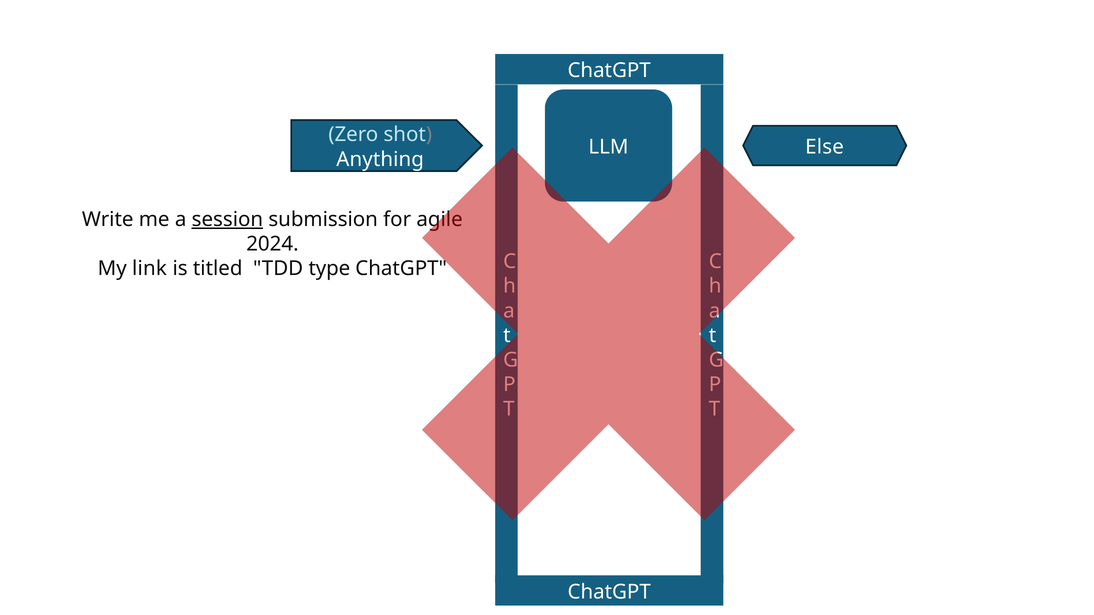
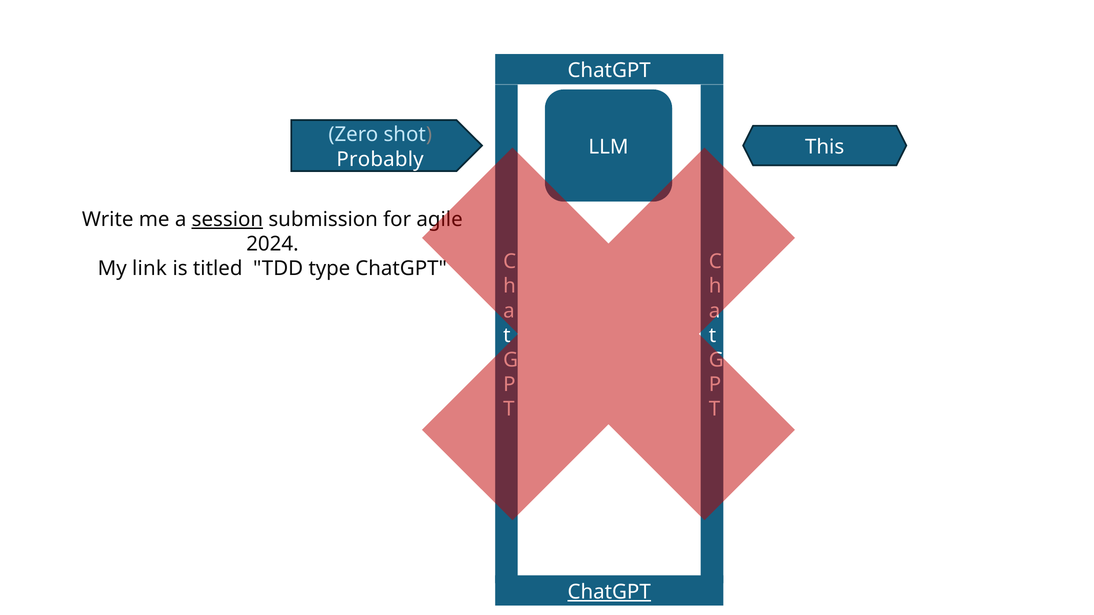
Else: Else -> This (825, 147)
Anything: Anything -> Probably (380, 159)
ChatGPT underline: none -> present (609, 592)
